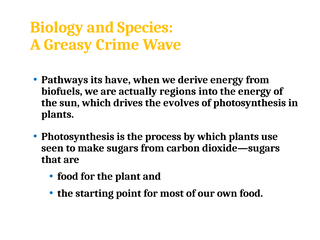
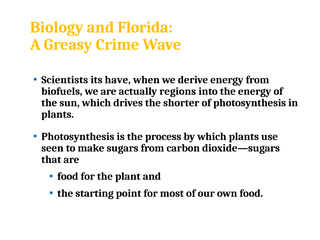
Species: Species -> Florida (145, 27)
Pathways: Pathways -> Scientists (65, 80)
evolves: evolves -> shorter (181, 103)
